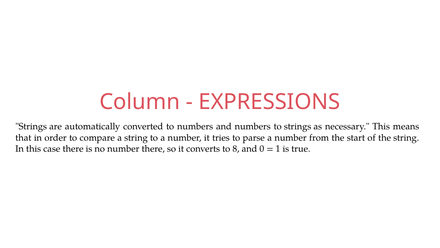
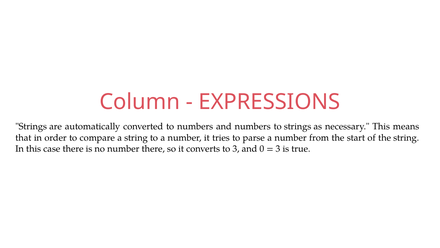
to 8: 8 -> 3 (236, 148)
1: 1 -> 3 (278, 148)
